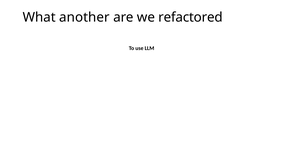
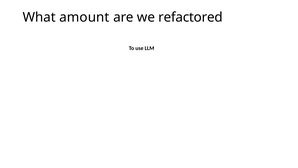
another: another -> amount (84, 17)
